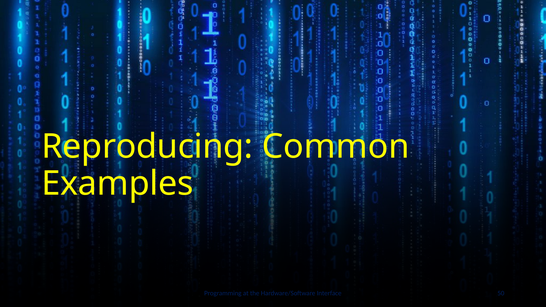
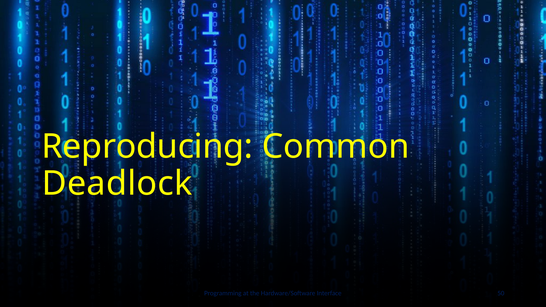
Examples: Examples -> Deadlock (117, 184)
